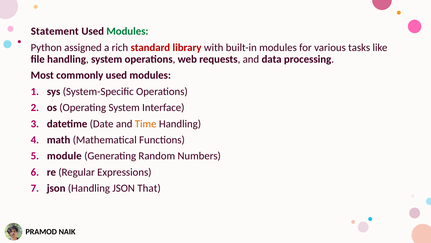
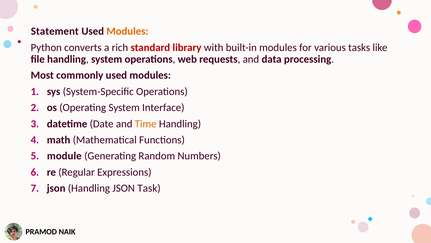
Modules colour: green -> orange (127, 31)
assigned: assigned -> converts (83, 47)
That: That -> Task (149, 188)
